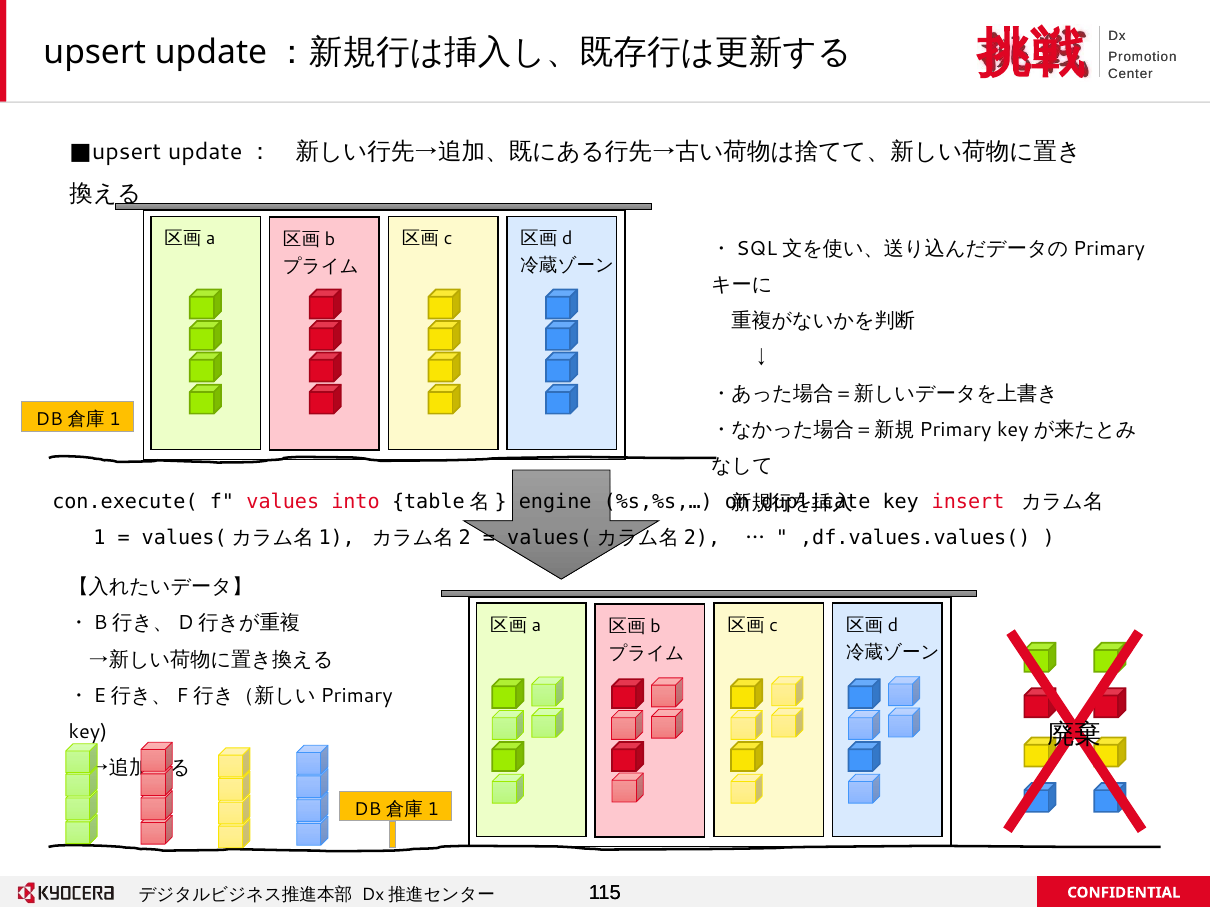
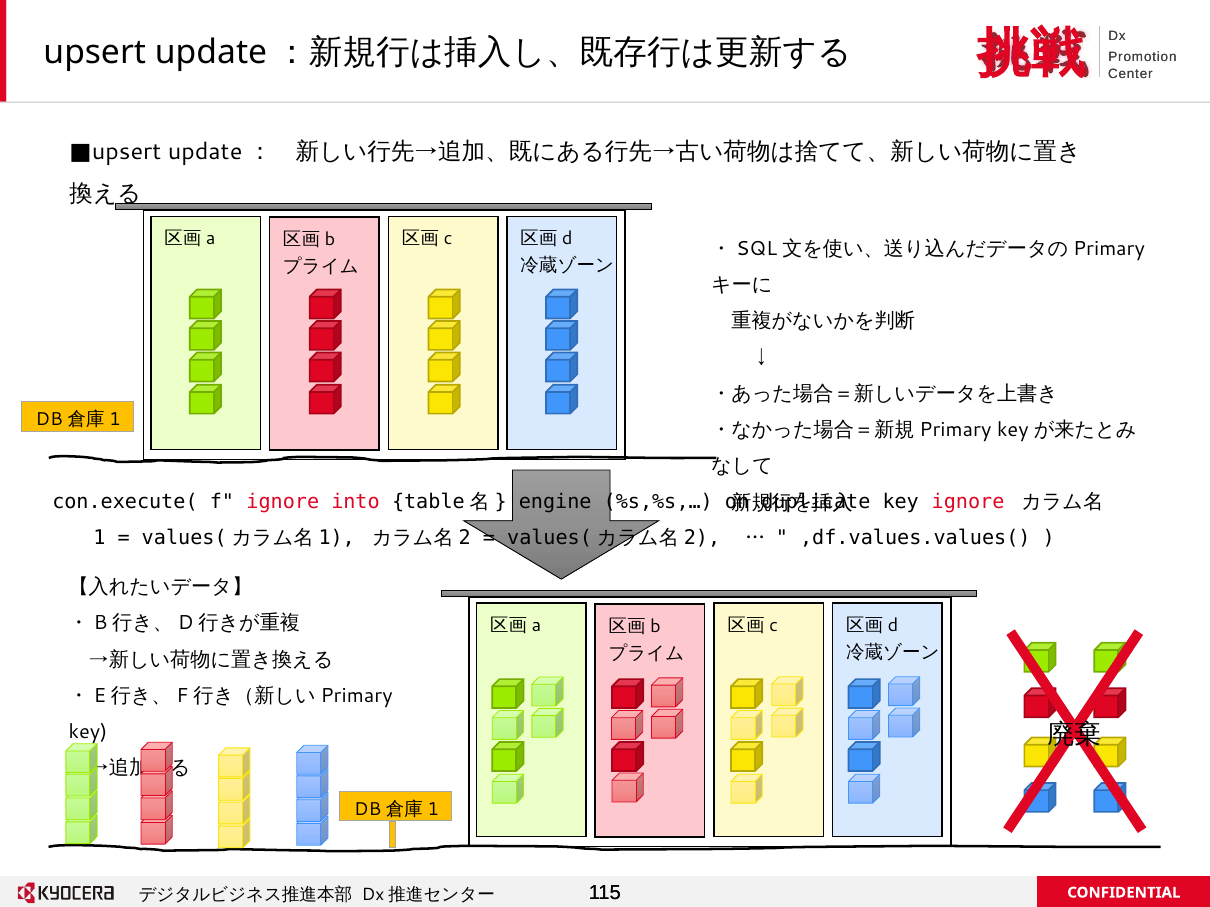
f values: values -> ignore (283, 502)
key insert: insert -> ignore (968, 502)
